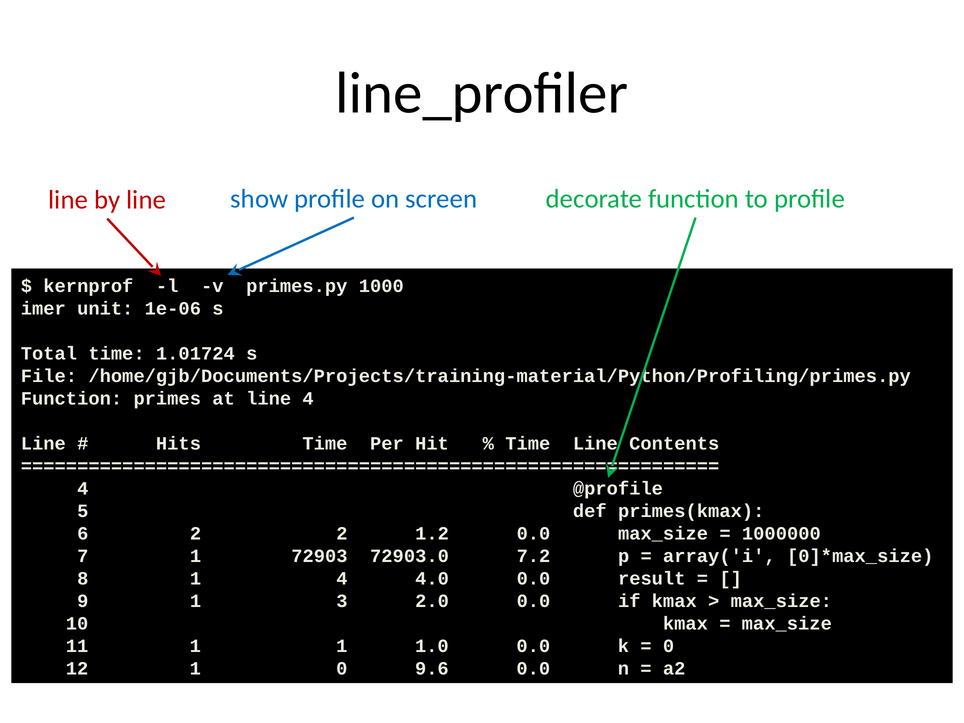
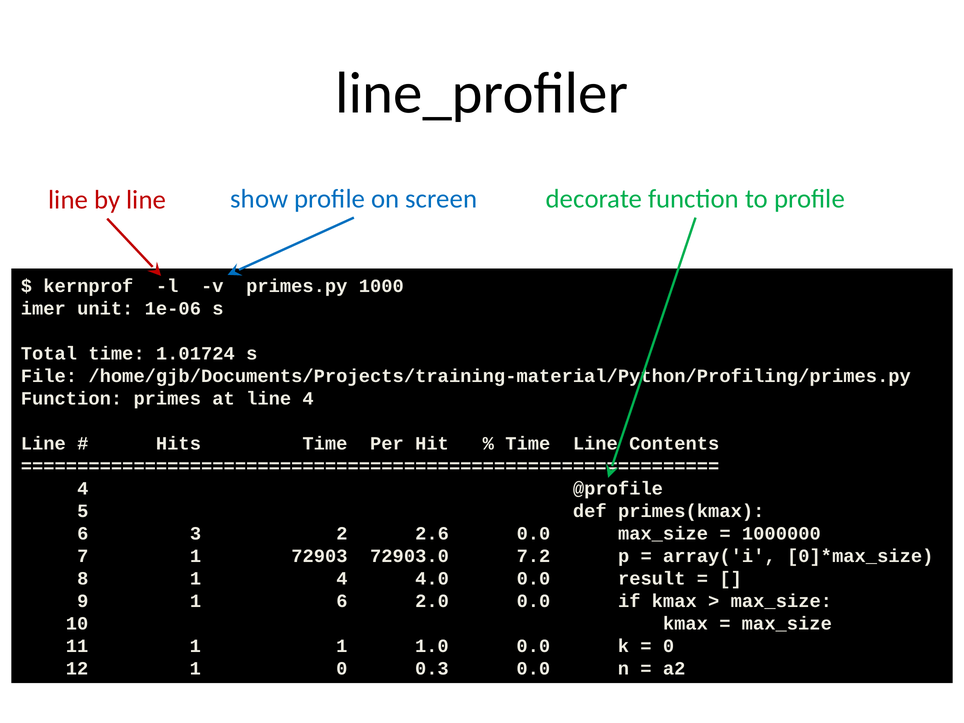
6 2: 2 -> 3 (196, 533)
1.2: 1.2 -> 2.6 (432, 533)
1 3: 3 -> 6 (342, 601)
9.6: 9.6 -> 0.3 (432, 668)
